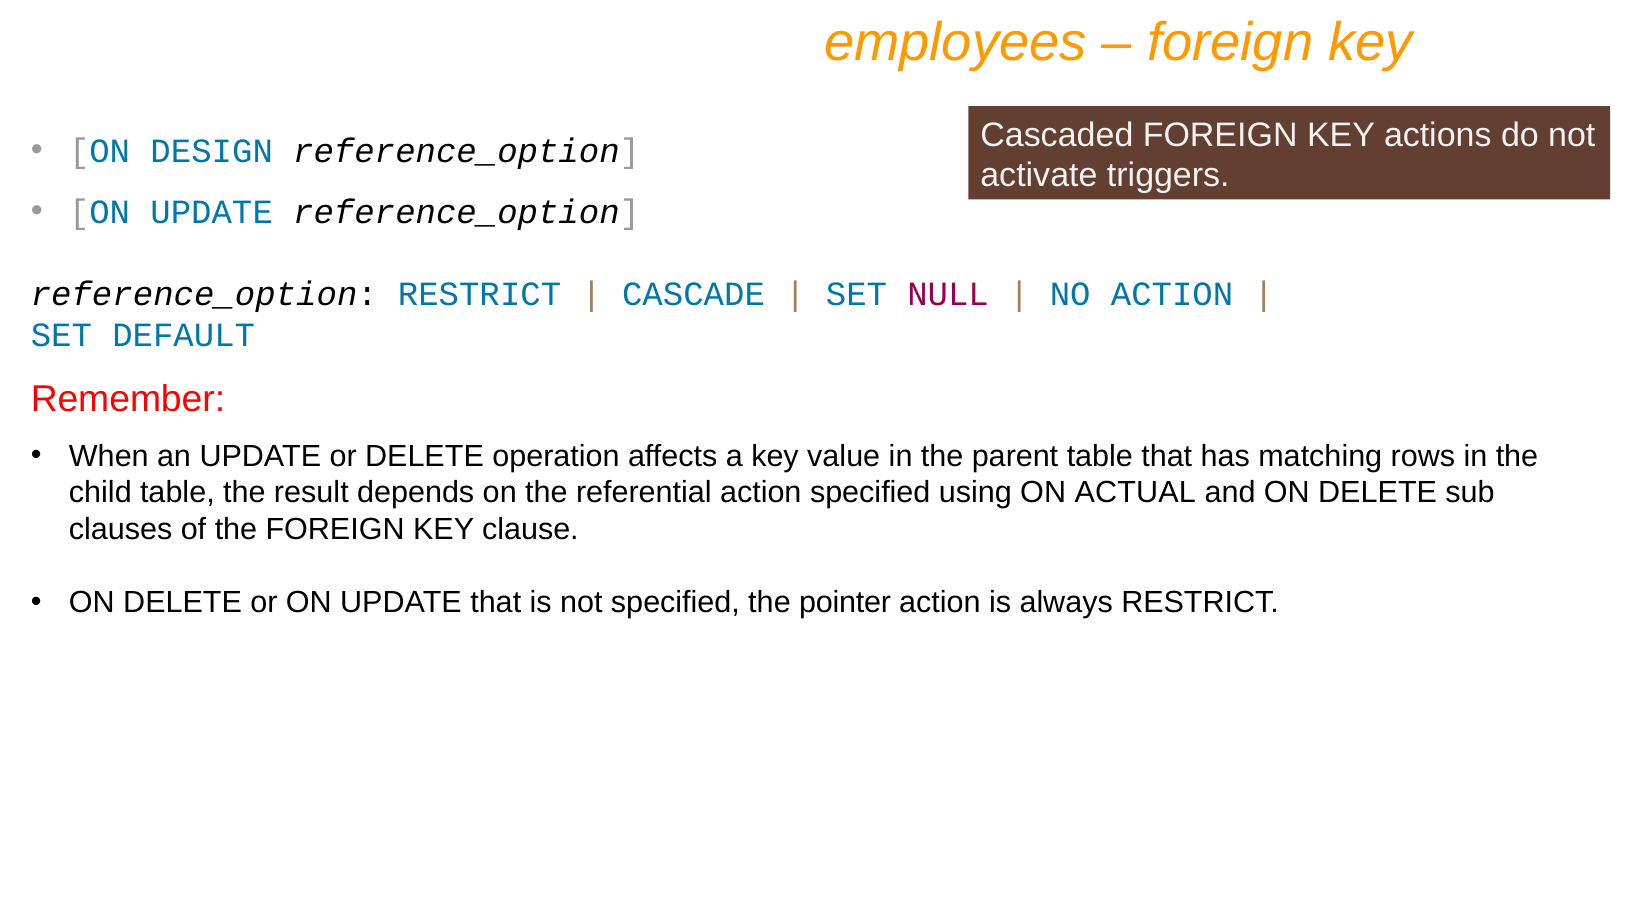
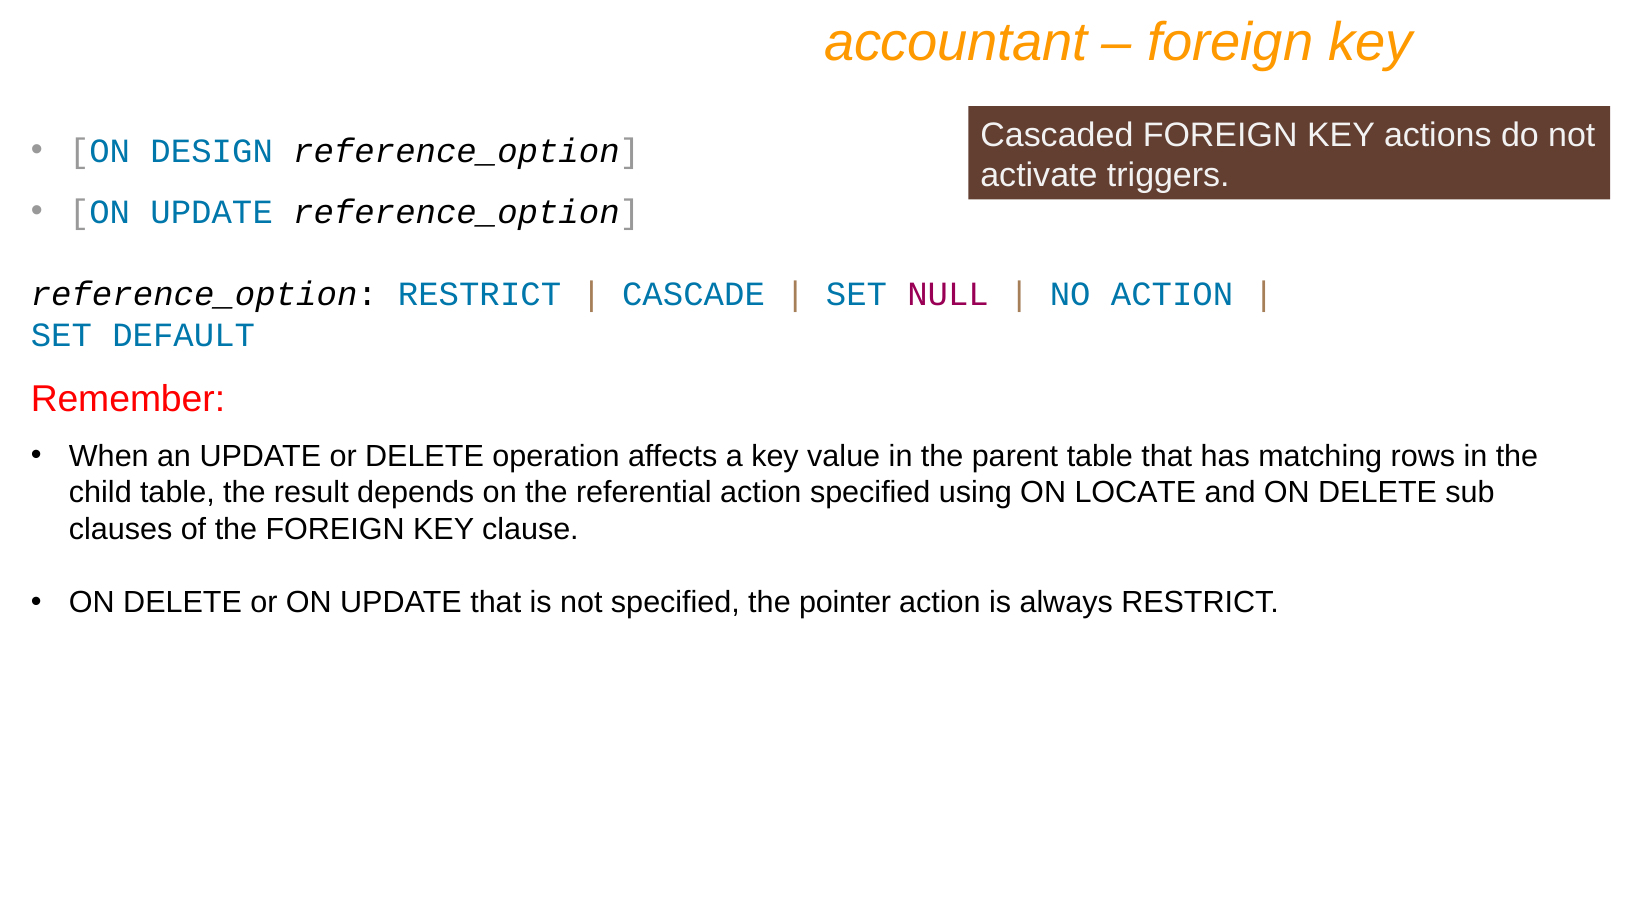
employees: employees -> accountant (956, 42)
ACTUAL: ACTUAL -> LOCATE (1135, 493)
